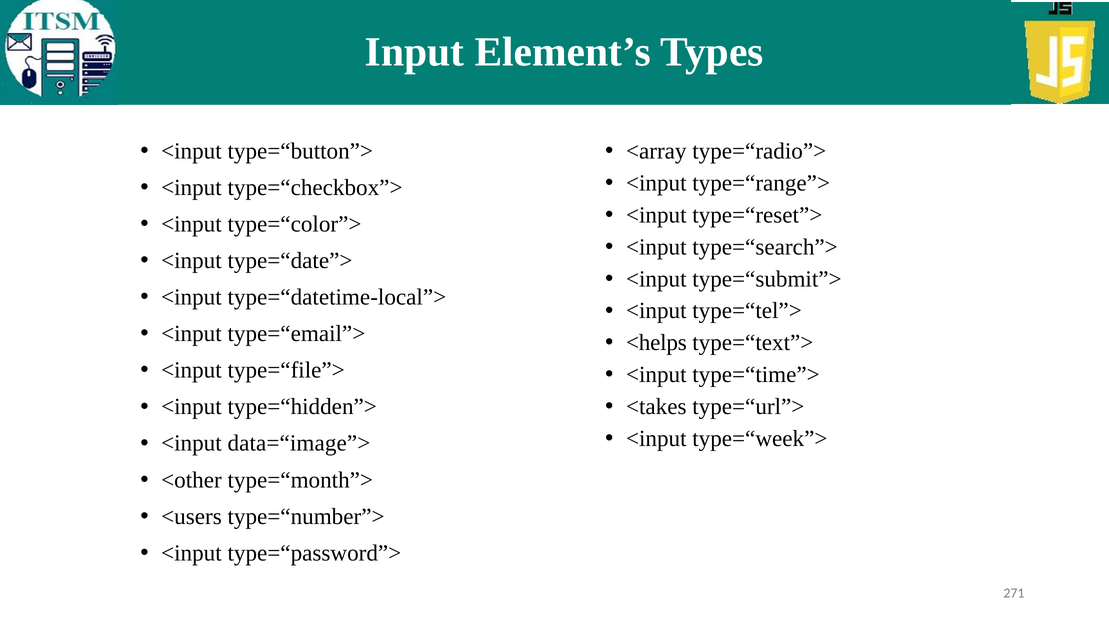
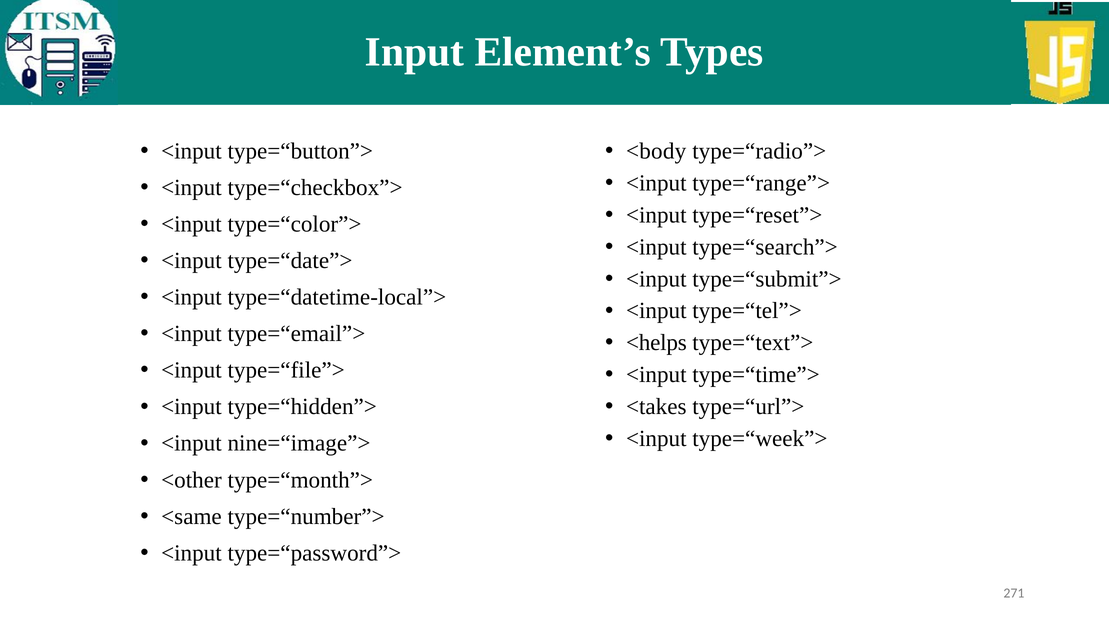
<array: <array -> <body (656, 151)
data=“image”>: data=“image”> -> nine=“image”> (299, 443)
<users: <users -> <same (191, 516)
